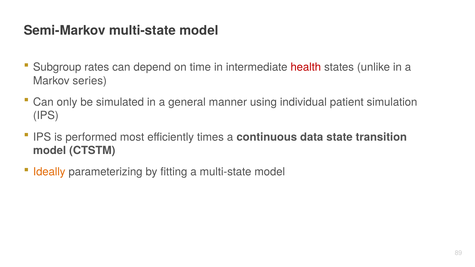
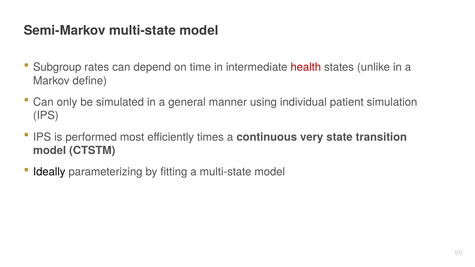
series: series -> define (90, 81)
data: data -> very (312, 137)
Ideally colour: orange -> black (49, 172)
